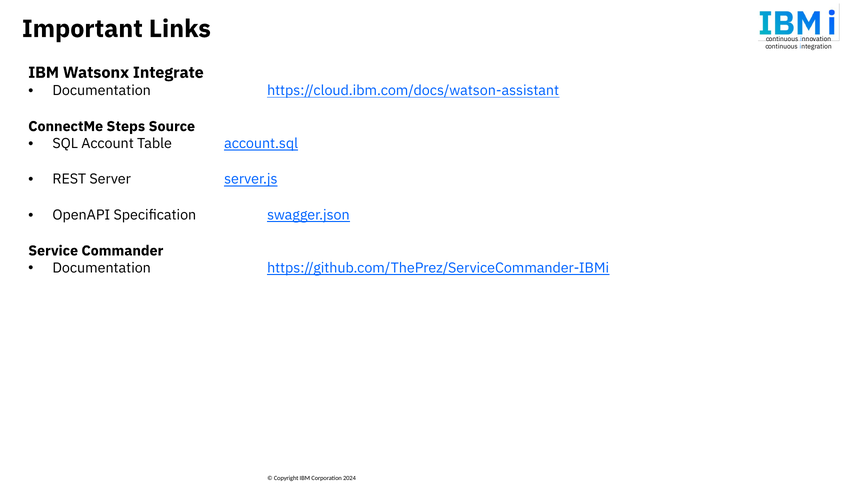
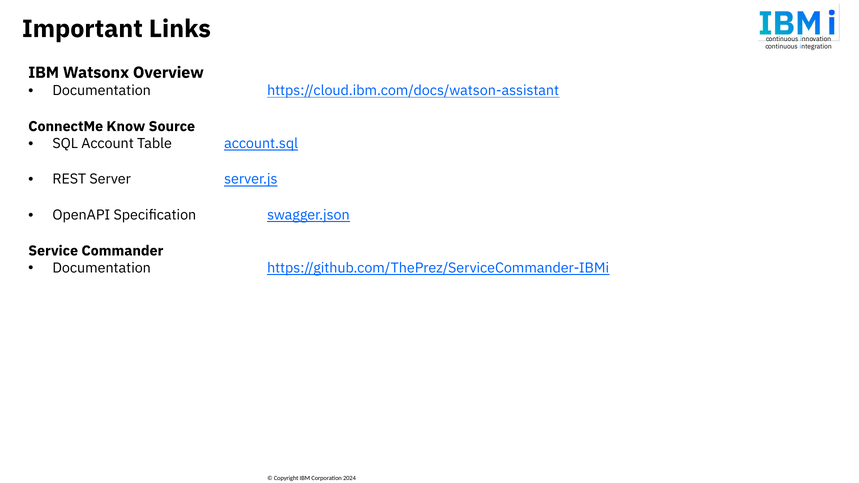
Integrate: Integrate -> Overview (168, 73)
Steps: Steps -> Know (126, 126)
